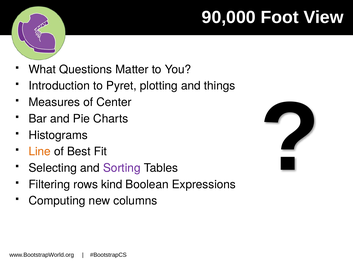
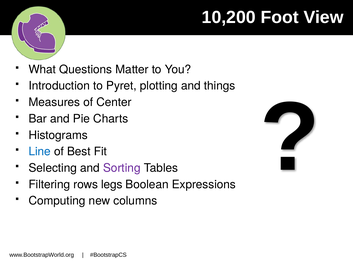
90,000: 90,000 -> 10,200 (229, 17)
Line colour: orange -> blue (40, 152)
kind: kind -> legs (112, 185)
